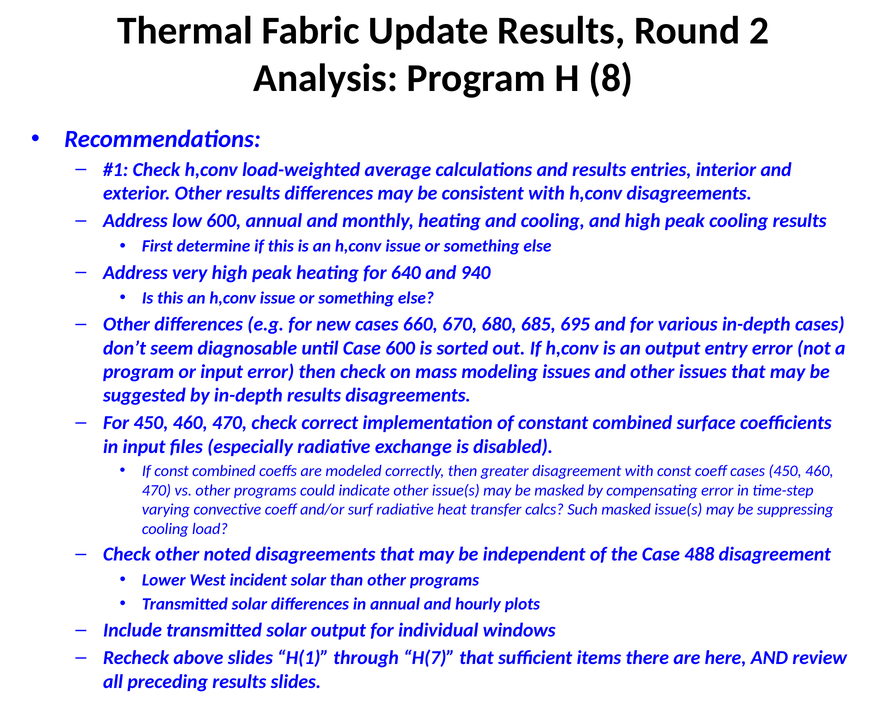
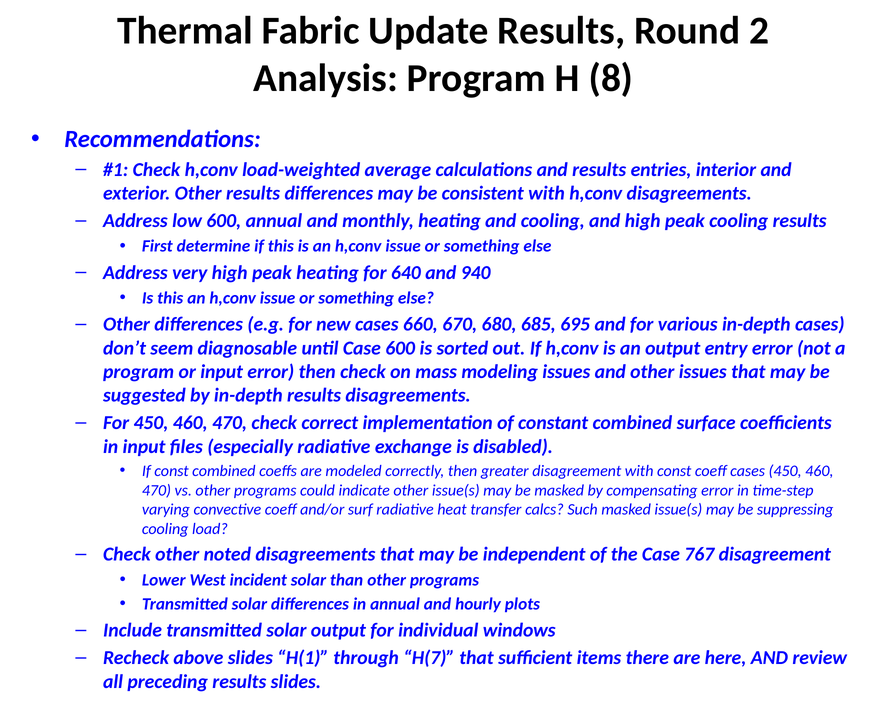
488: 488 -> 767 (699, 554)
